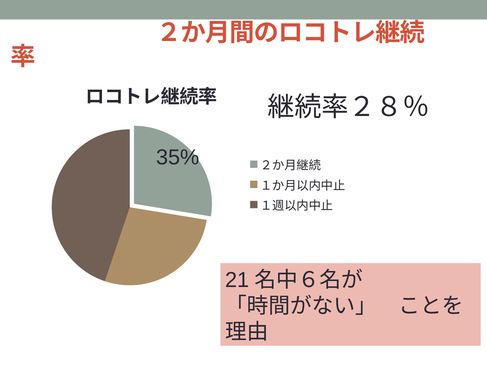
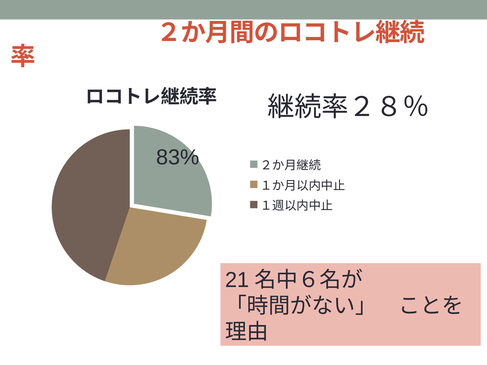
35%: 35% -> 83% (178, 157)
